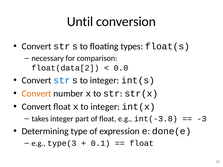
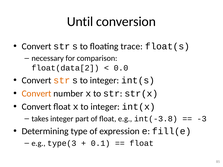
types: types -> trace (132, 46)
str colour: blue -> orange (62, 81)
done(e: done(e -> fill(e (172, 131)
